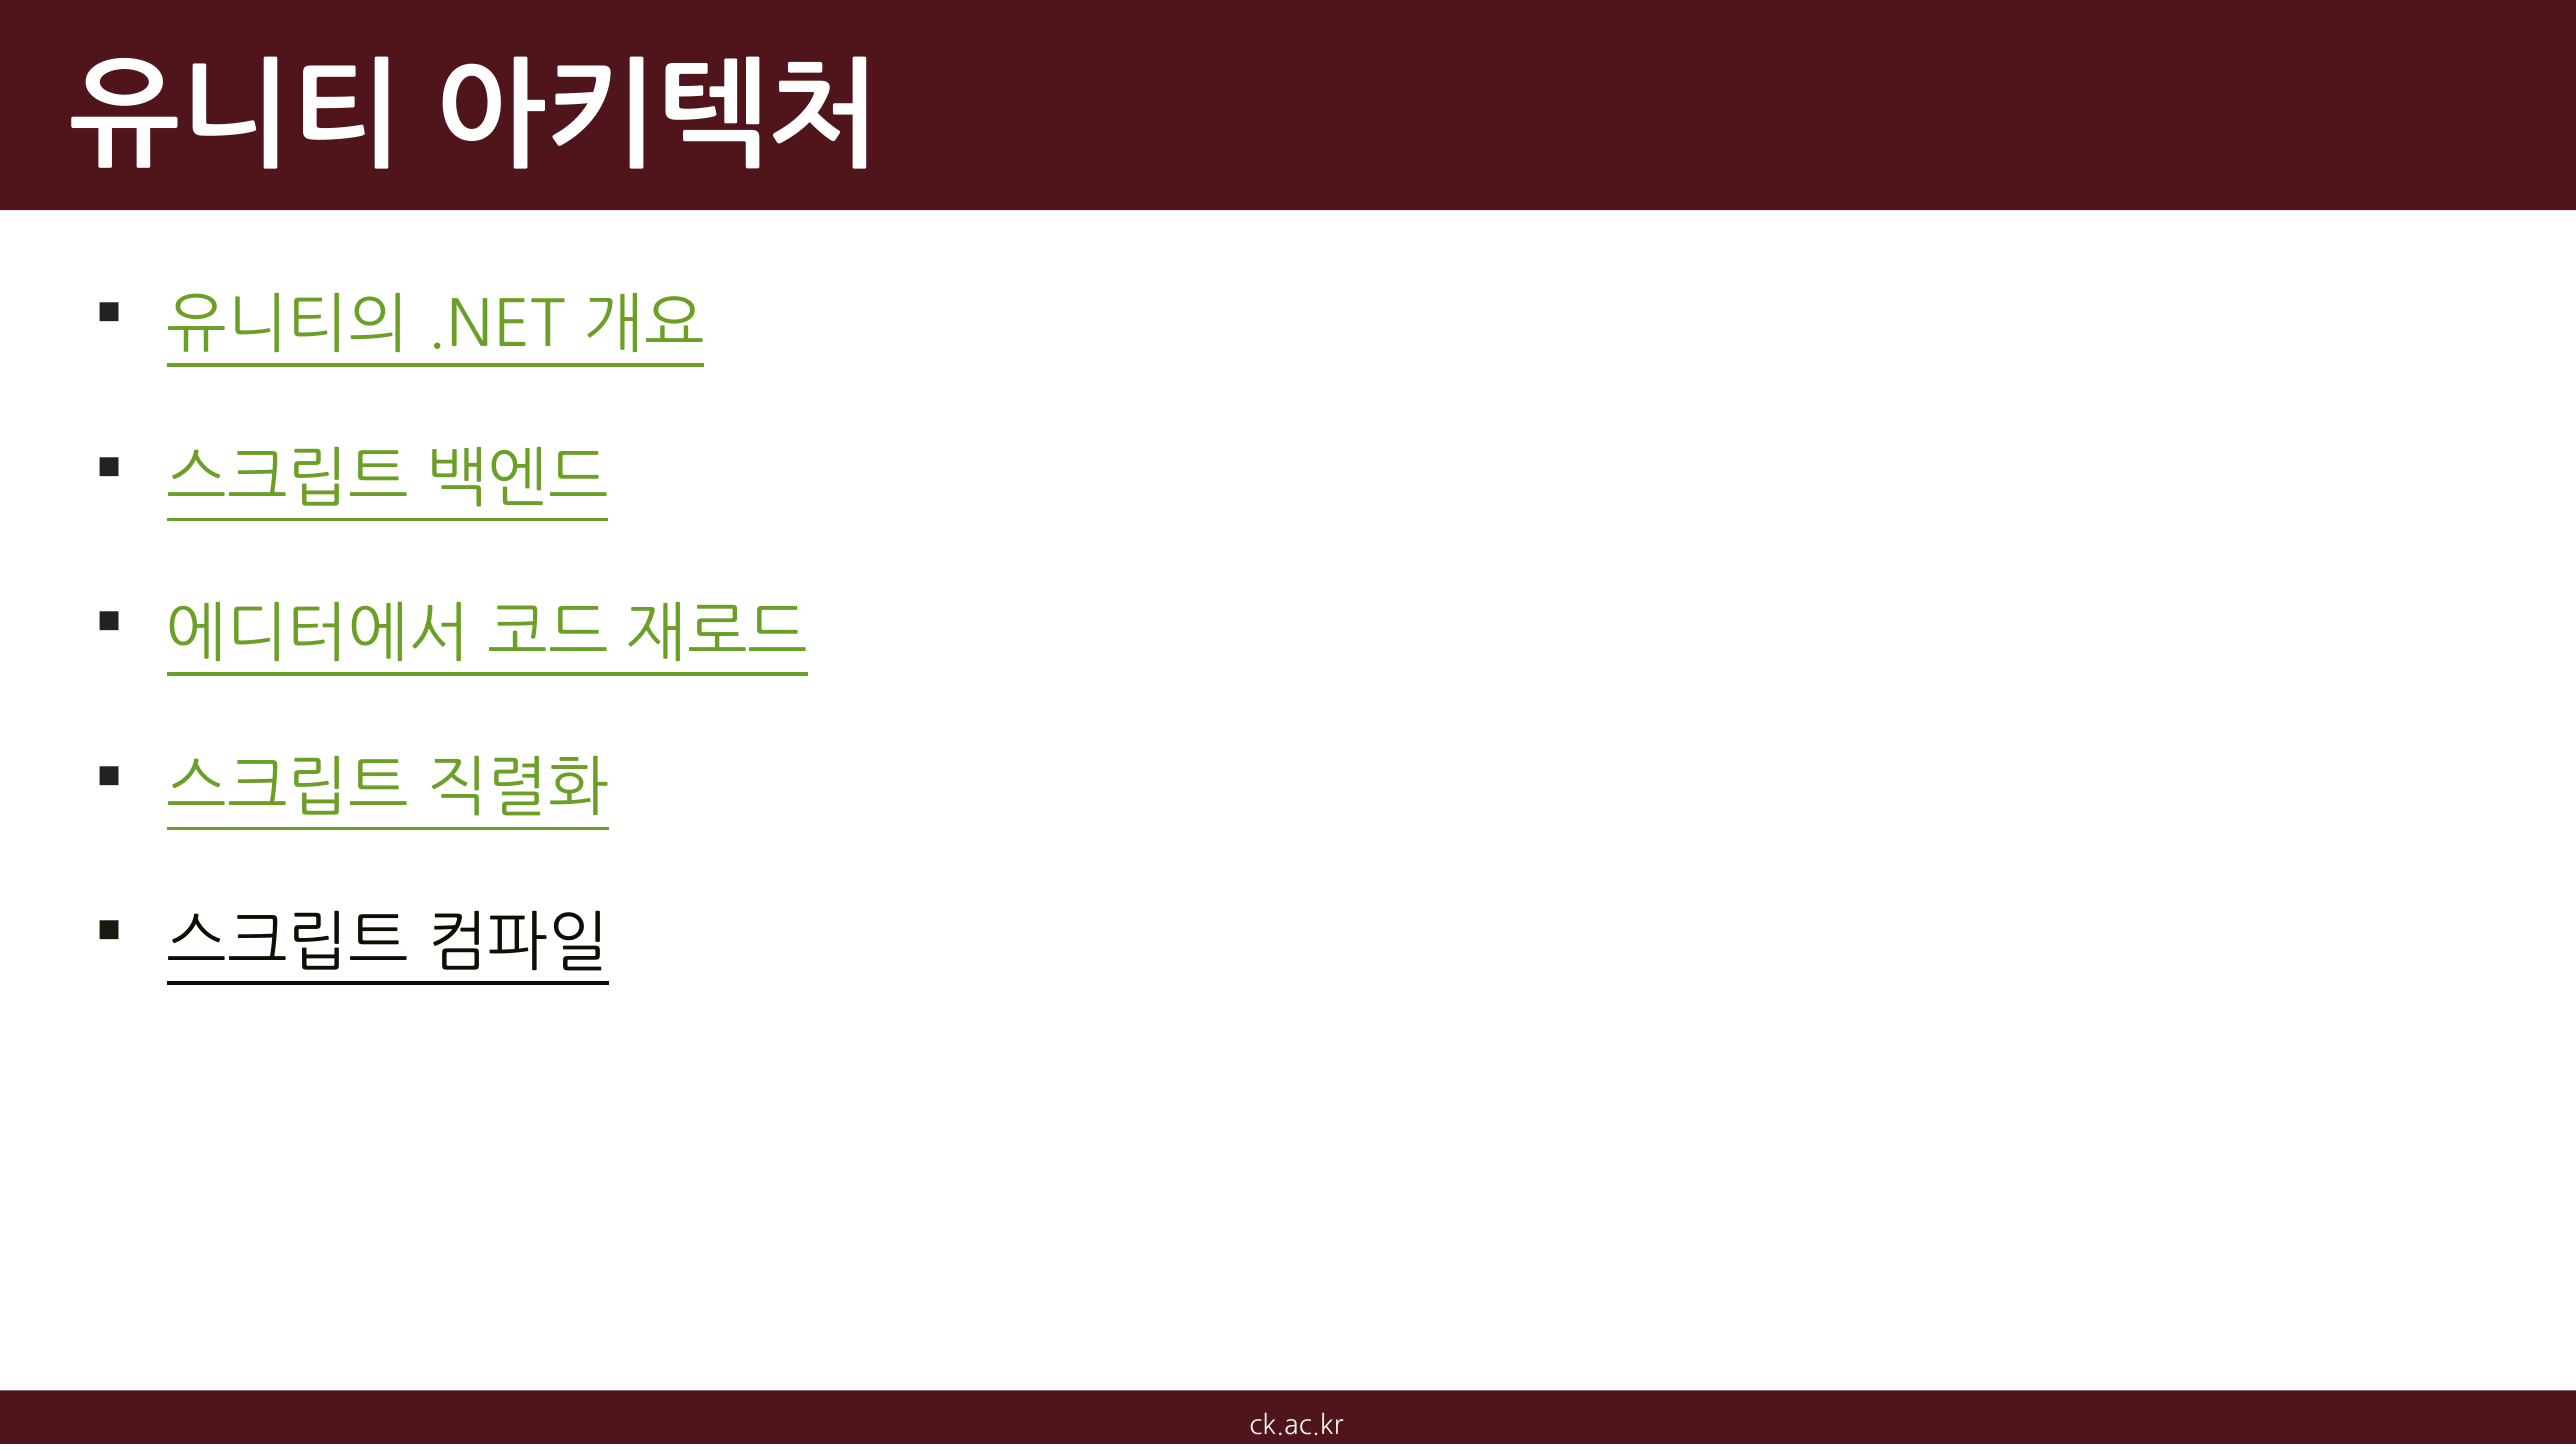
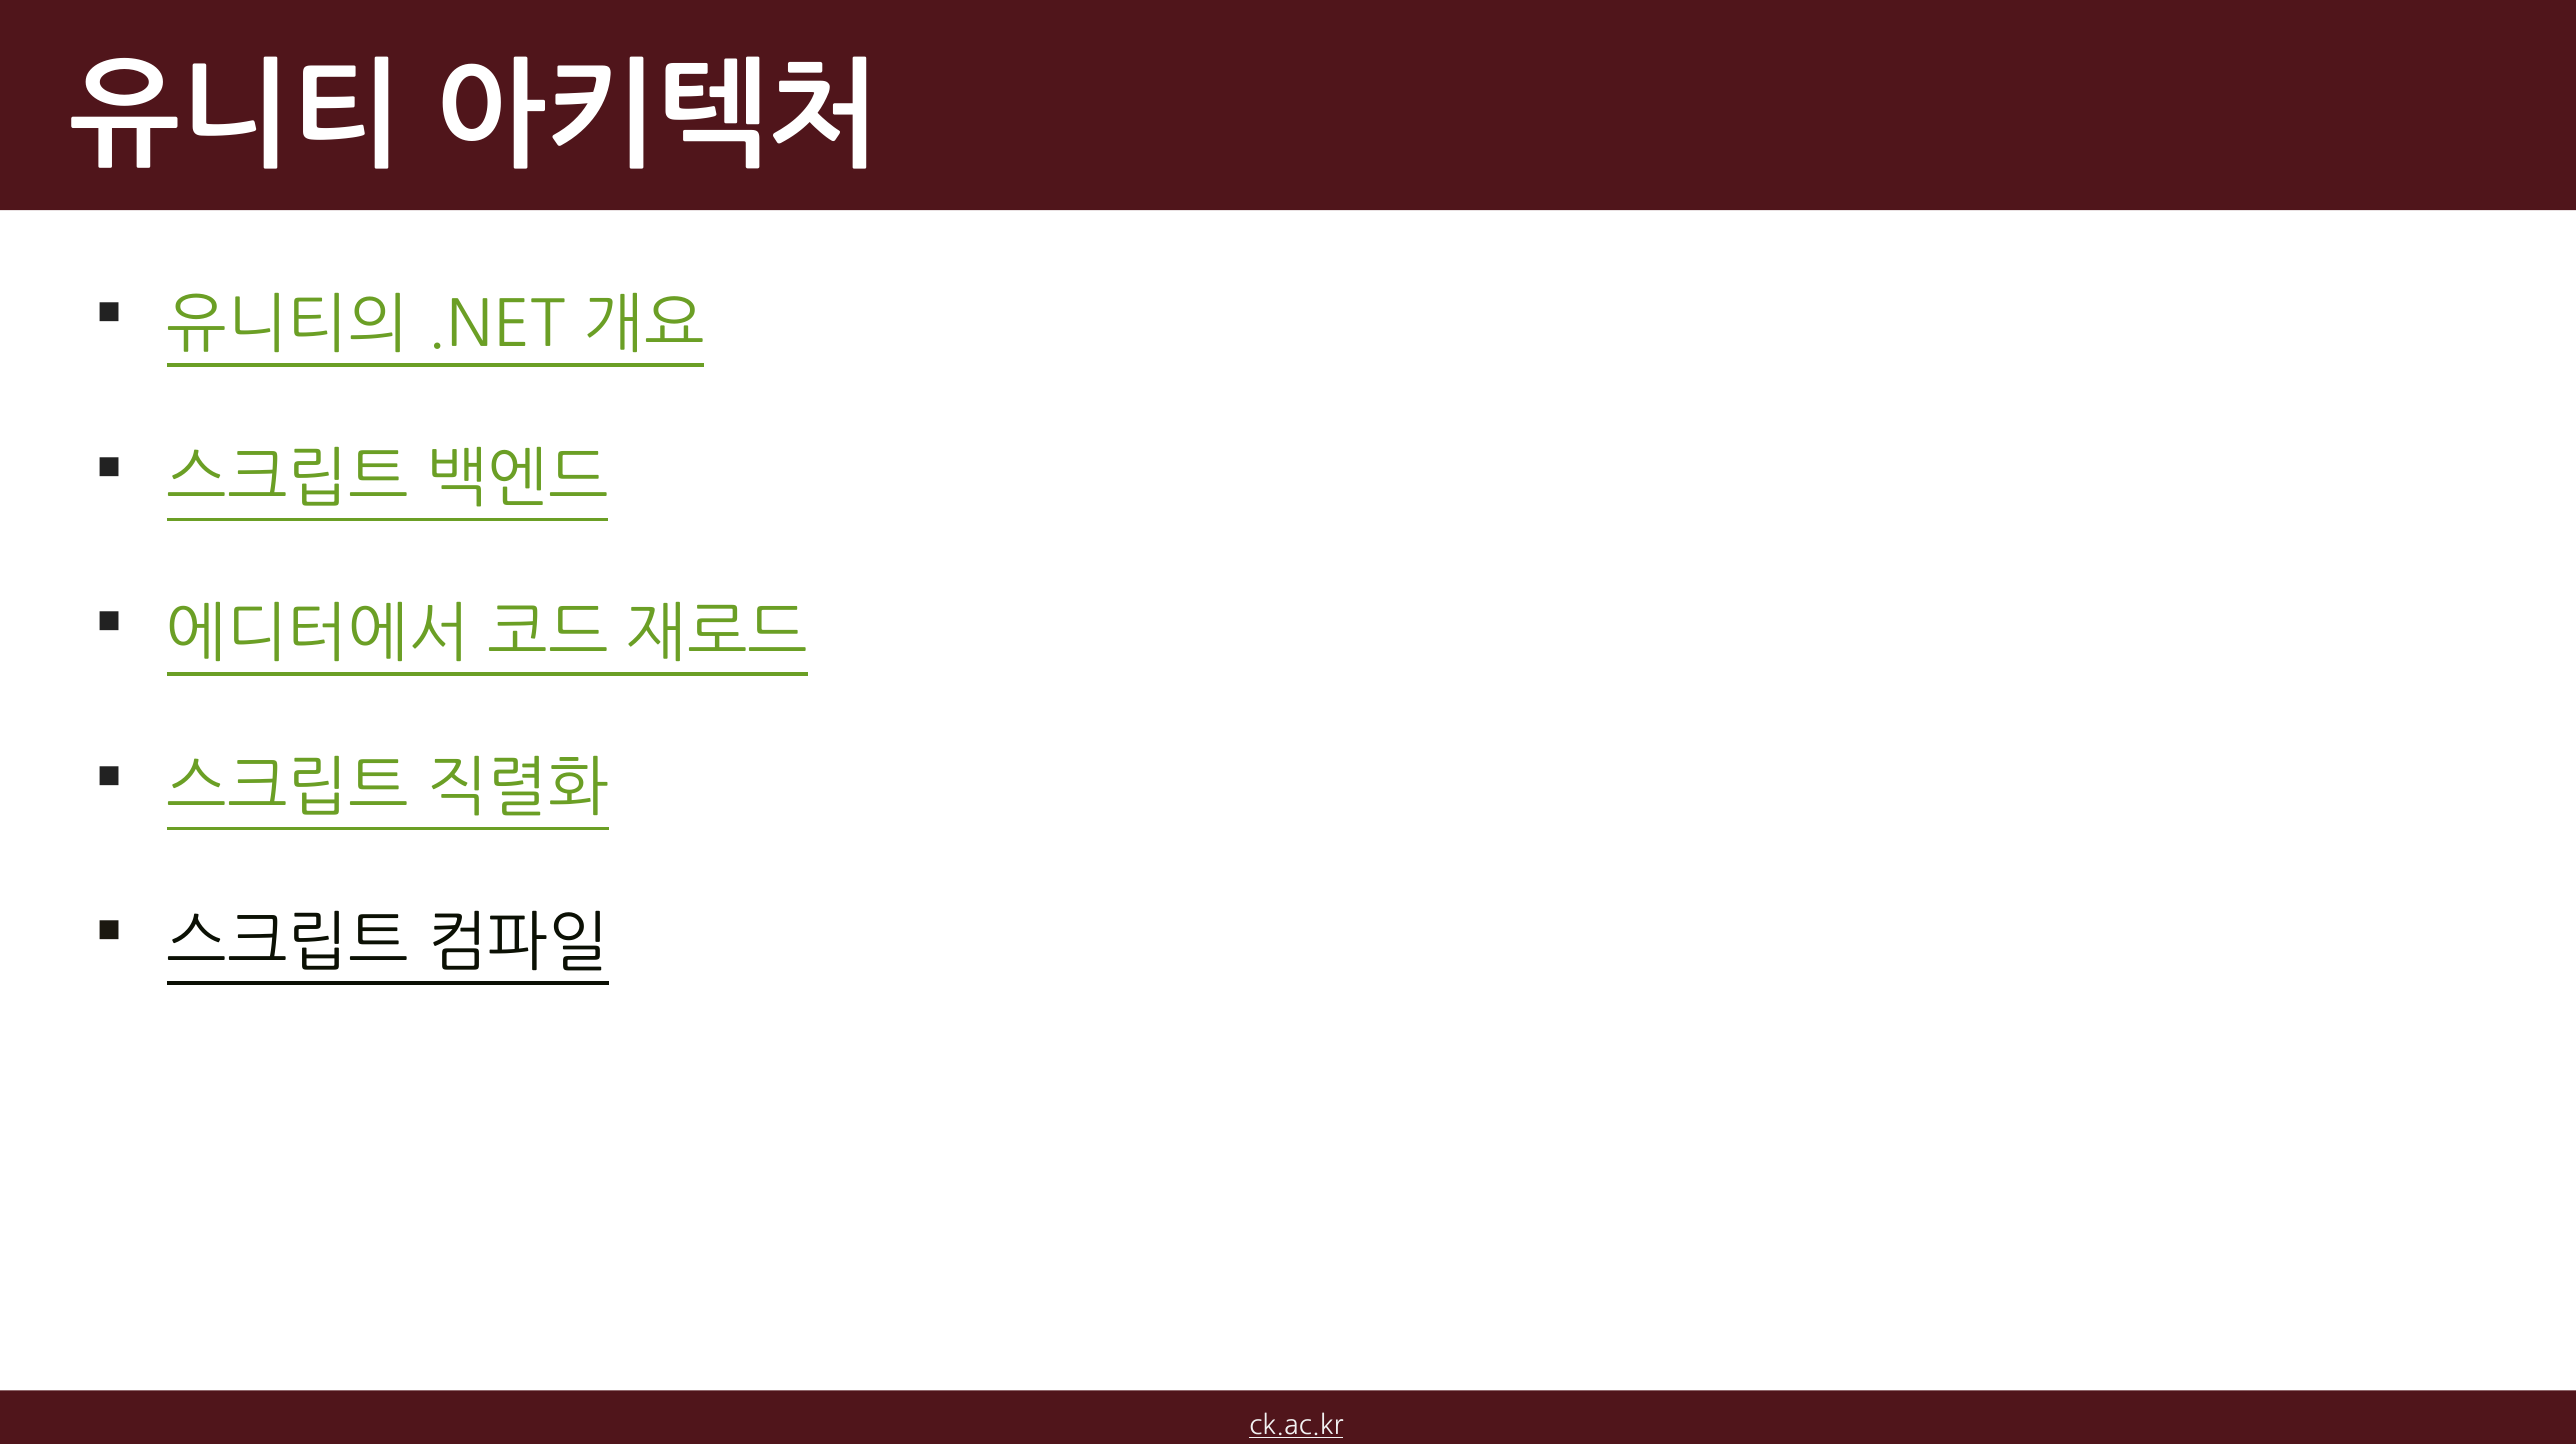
ck.ac.kr underline: none -> present (1296, 1426)
